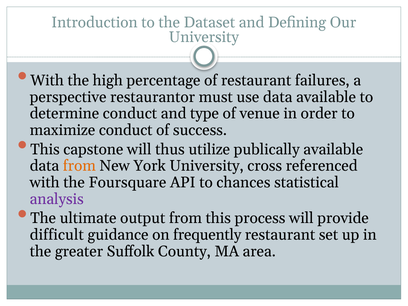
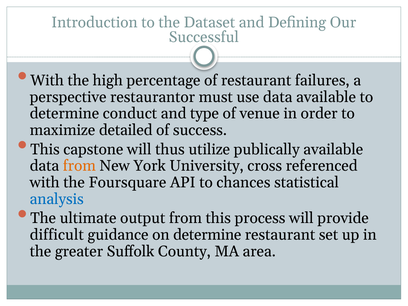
University: University -> Successful (204, 37)
maximize conduct: conduct -> detailed (126, 130)
analysis colour: purple -> blue (57, 199)
on frequently: frequently -> determine (207, 235)
